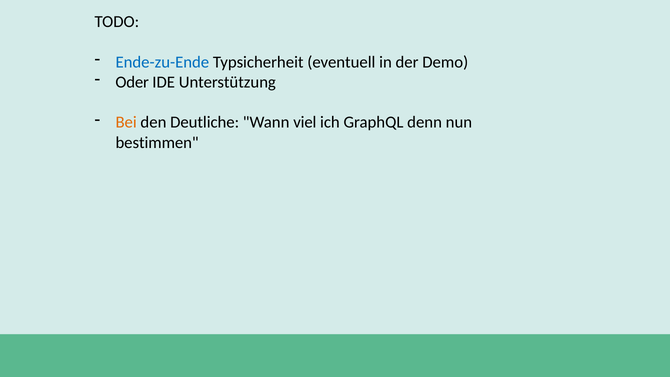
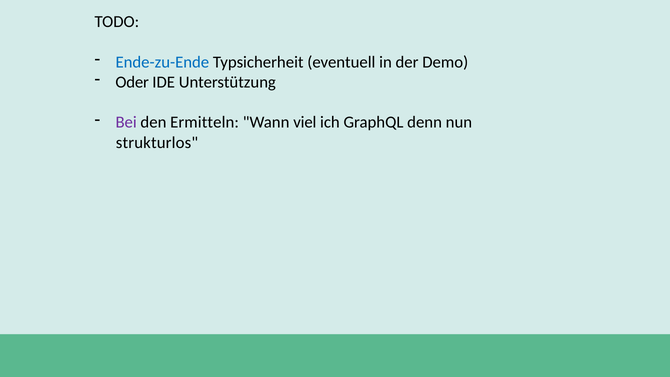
Bei colour: orange -> purple (126, 122)
Deutliche: Deutliche -> Ermitteln (205, 122)
bestimmen: bestimmen -> strukturlos (157, 142)
